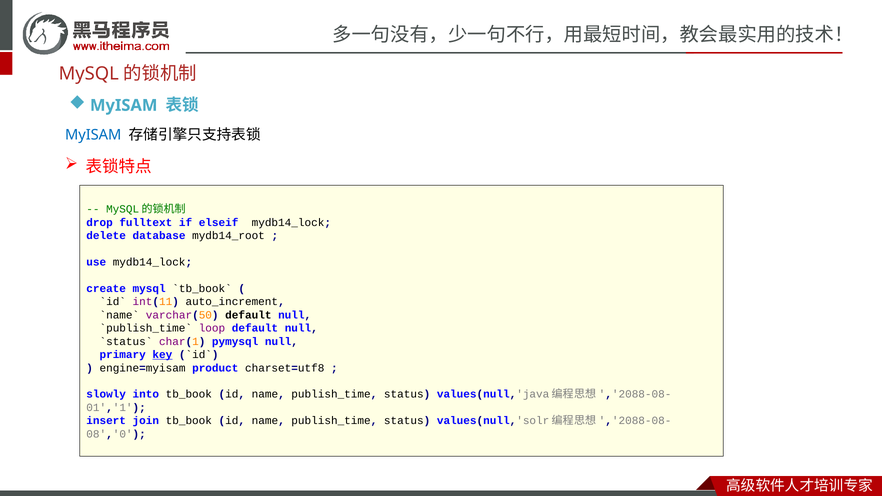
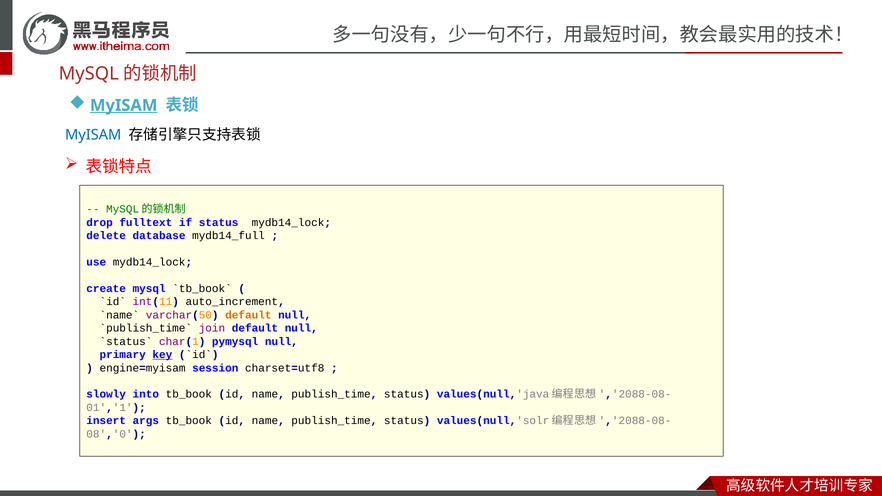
MyISAM underline: none -> present (124, 105)
if elseif: elseif -> status (219, 222)
mydb14_root: mydb14_root -> mydb14_full (228, 236)
default colour: black -> orange (248, 315)
loop: loop -> join (212, 328)
product: product -> session (215, 368)
join: join -> args (146, 421)
